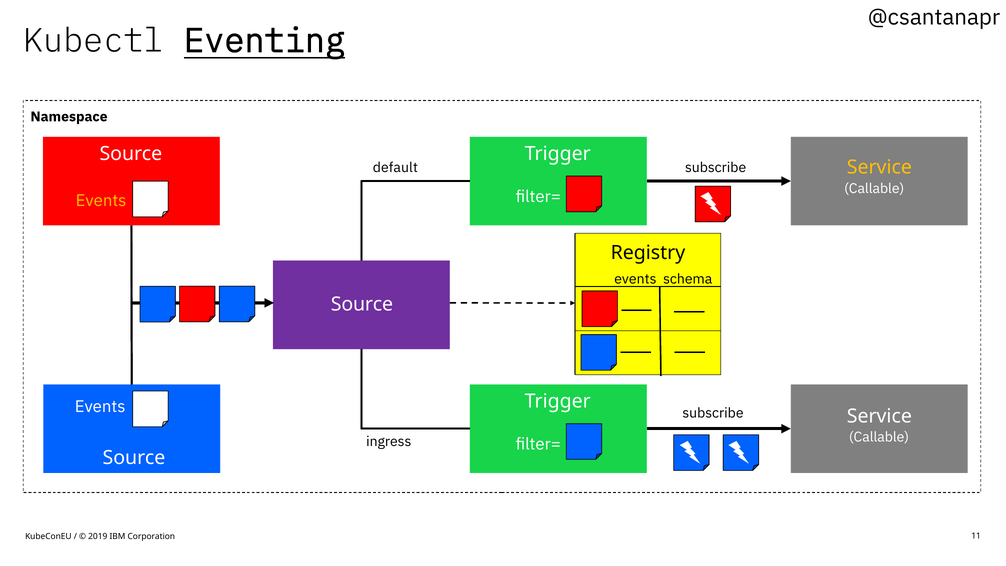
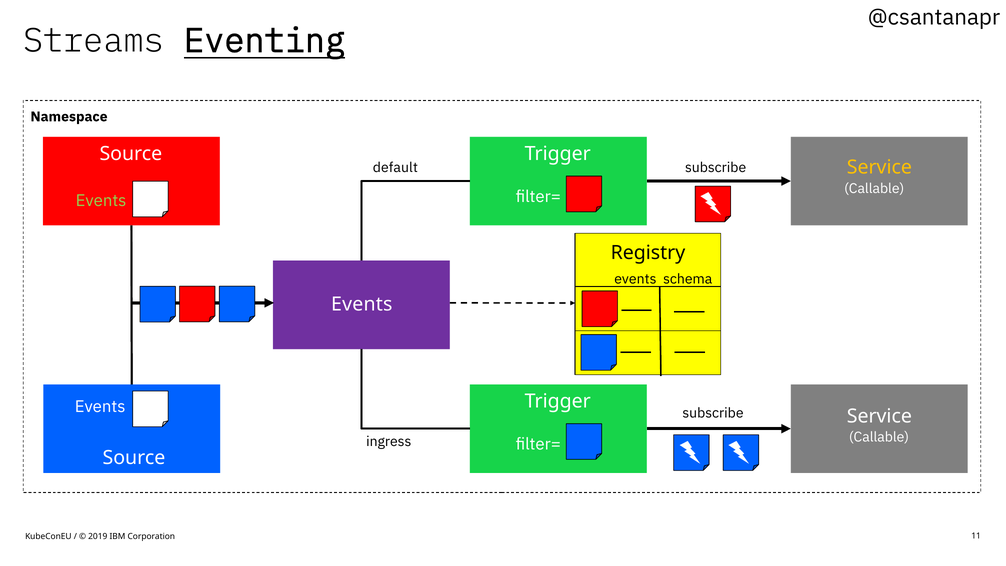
Kubectl: Kubectl -> Streams (94, 41)
Events colour: yellow -> light green (101, 201)
Source: Source -> Events (362, 304)
